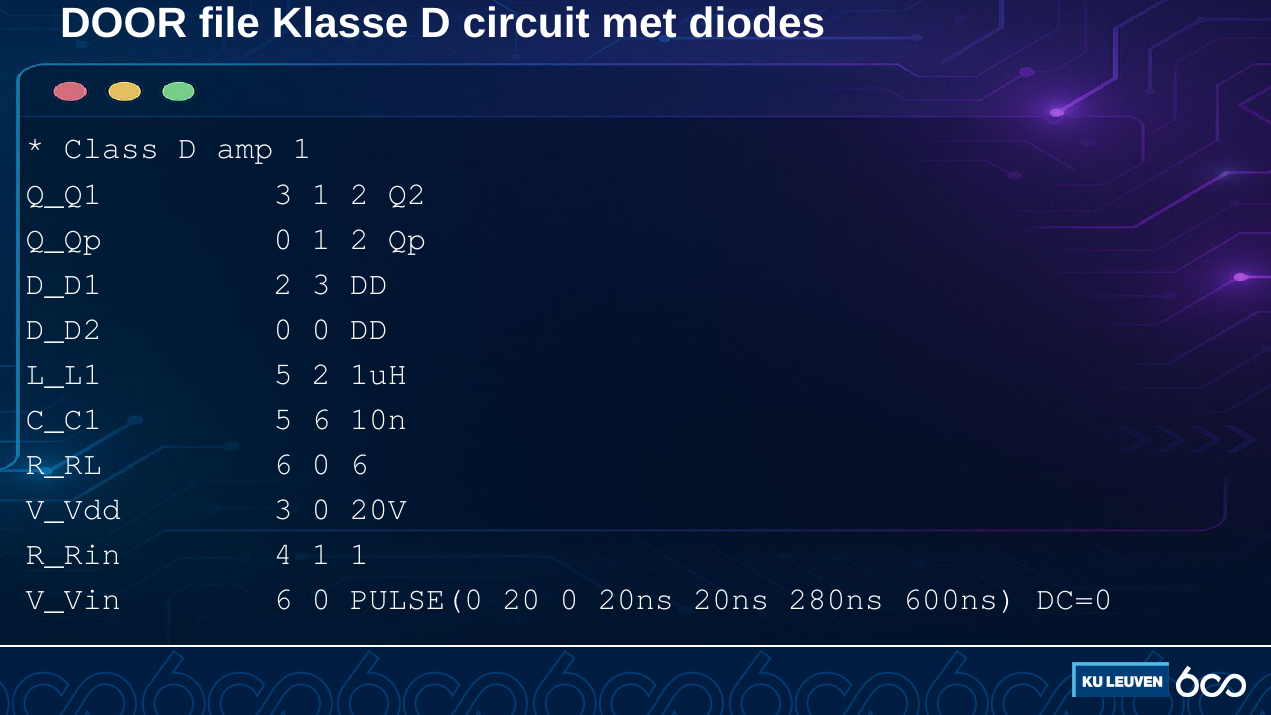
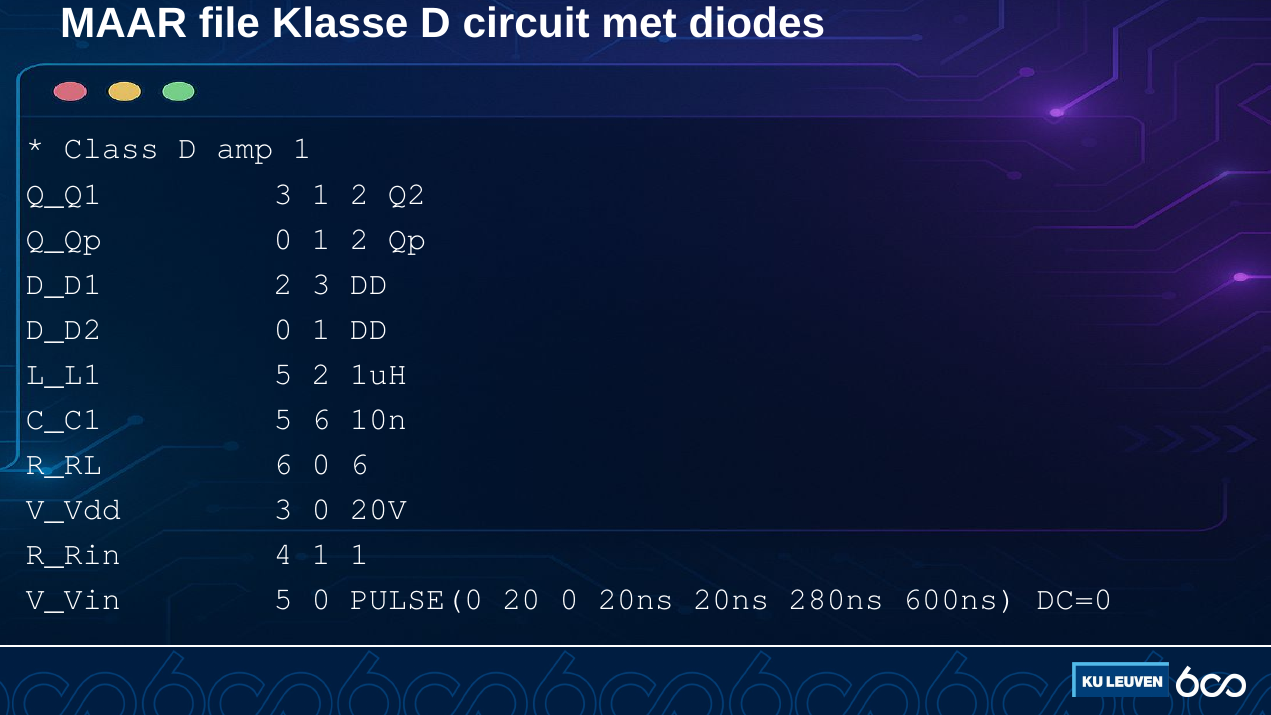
DOOR: DOOR -> MAAR (124, 23)
D_D2 0 0: 0 -> 1 (321, 329)
V_Vin 6: 6 -> 5 (283, 599)
